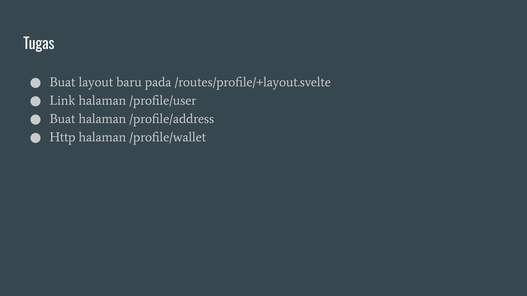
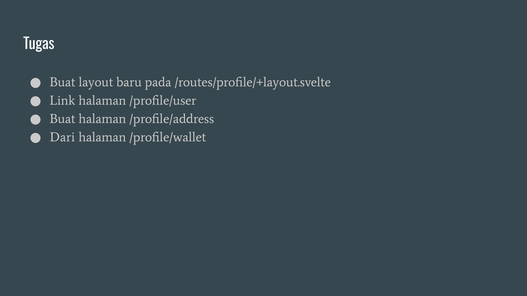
Http: Http -> Dari (62, 137)
